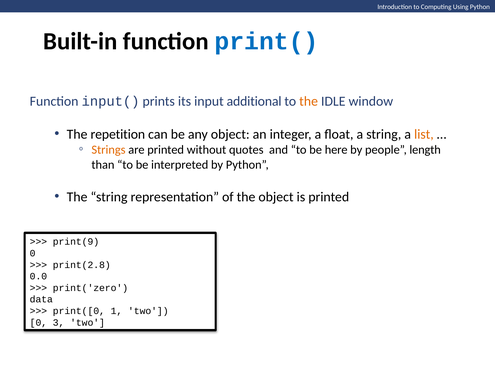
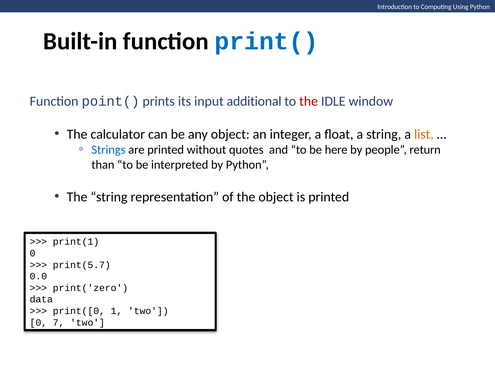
input(: input( -> point( (111, 101)
the colour: orange -> red (309, 101)
repetition: repetition -> calculator (118, 134)
Strings colour: orange -> blue (108, 150)
length: length -> return (425, 150)
print(9: print(9 -> print(1 (76, 242)
print(2.8: print(2.8 -> print(5.7 (82, 265)
3: 3 -> 7 (59, 323)
